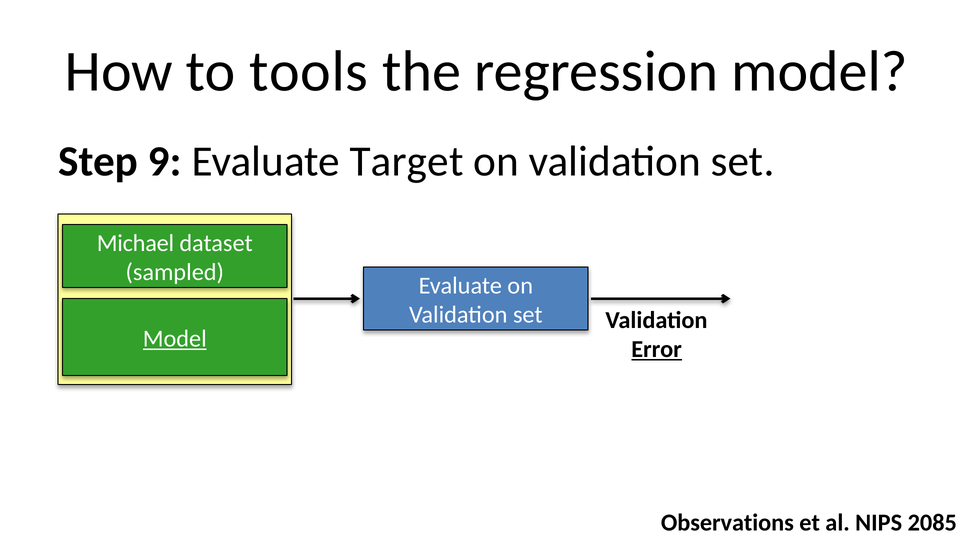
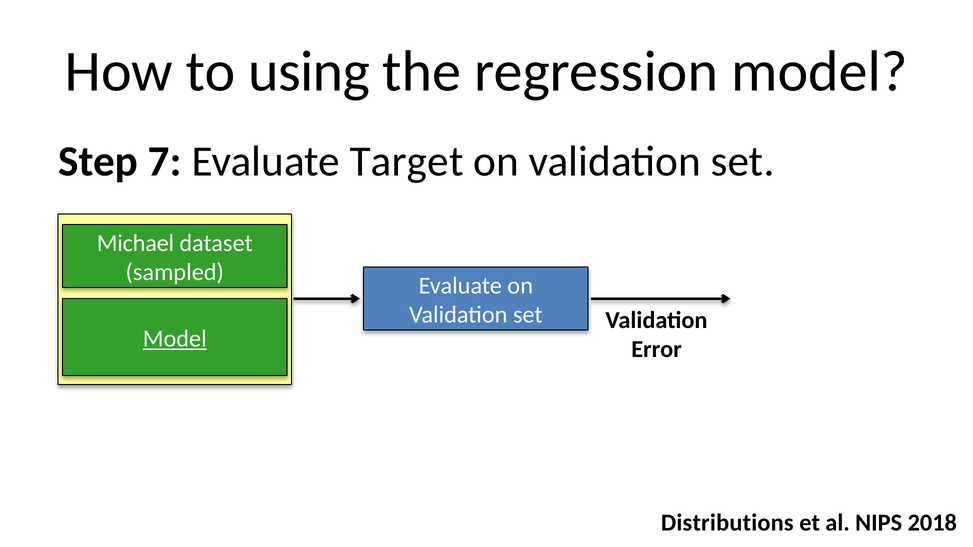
tools: tools -> using (309, 72)
9: 9 -> 7 (165, 162)
Error underline: present -> none (657, 350)
Observations: Observations -> Distributions (727, 523)
2085: 2085 -> 2018 (932, 523)
